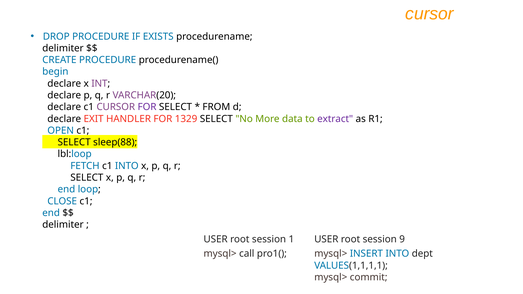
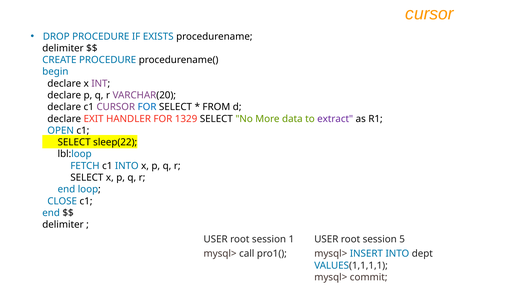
FOR colour: purple -> blue (147, 107)
sleep(88: sleep(88 -> sleep(22 (115, 142)
9: 9 -> 5 (402, 240)
